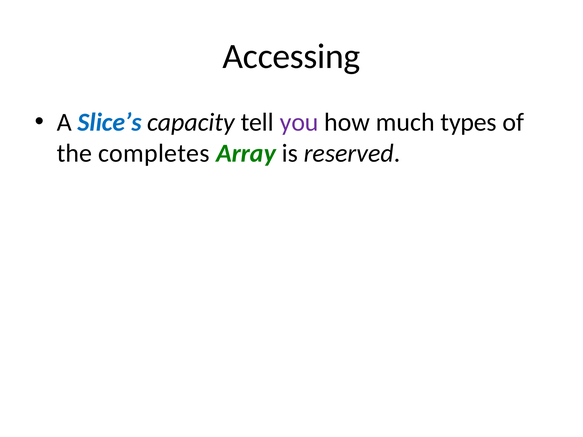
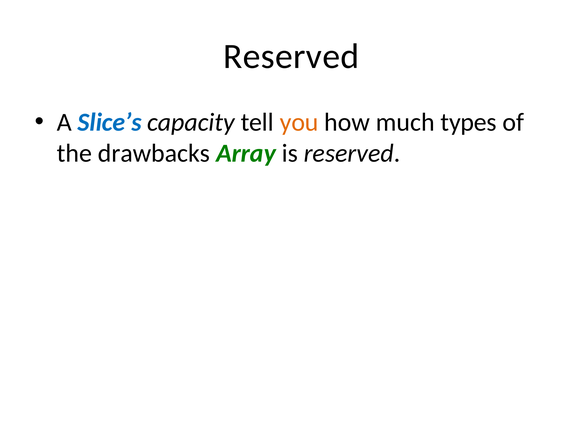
Accessing: Accessing -> Reserved (291, 56)
you colour: purple -> orange (299, 122)
completes: completes -> drawbacks (154, 153)
